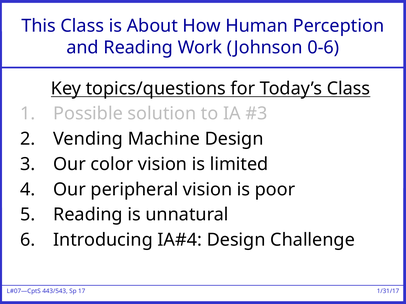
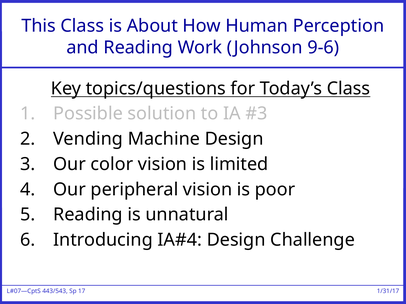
0-6: 0-6 -> 9-6 (323, 48)
